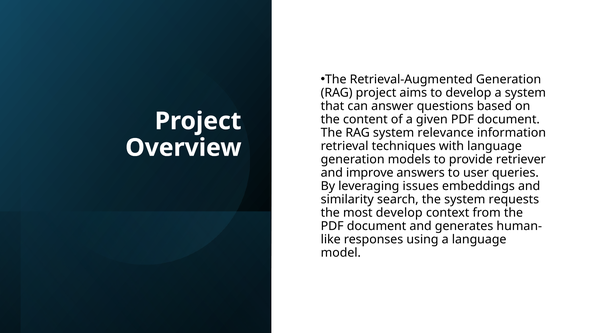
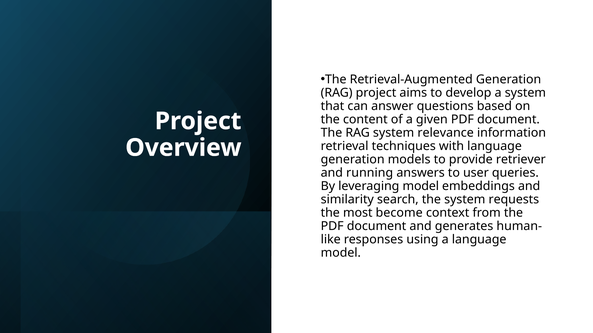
improve: improve -> running (370, 173)
leveraging issues: issues -> model (421, 186)
most develop: develop -> become (399, 213)
